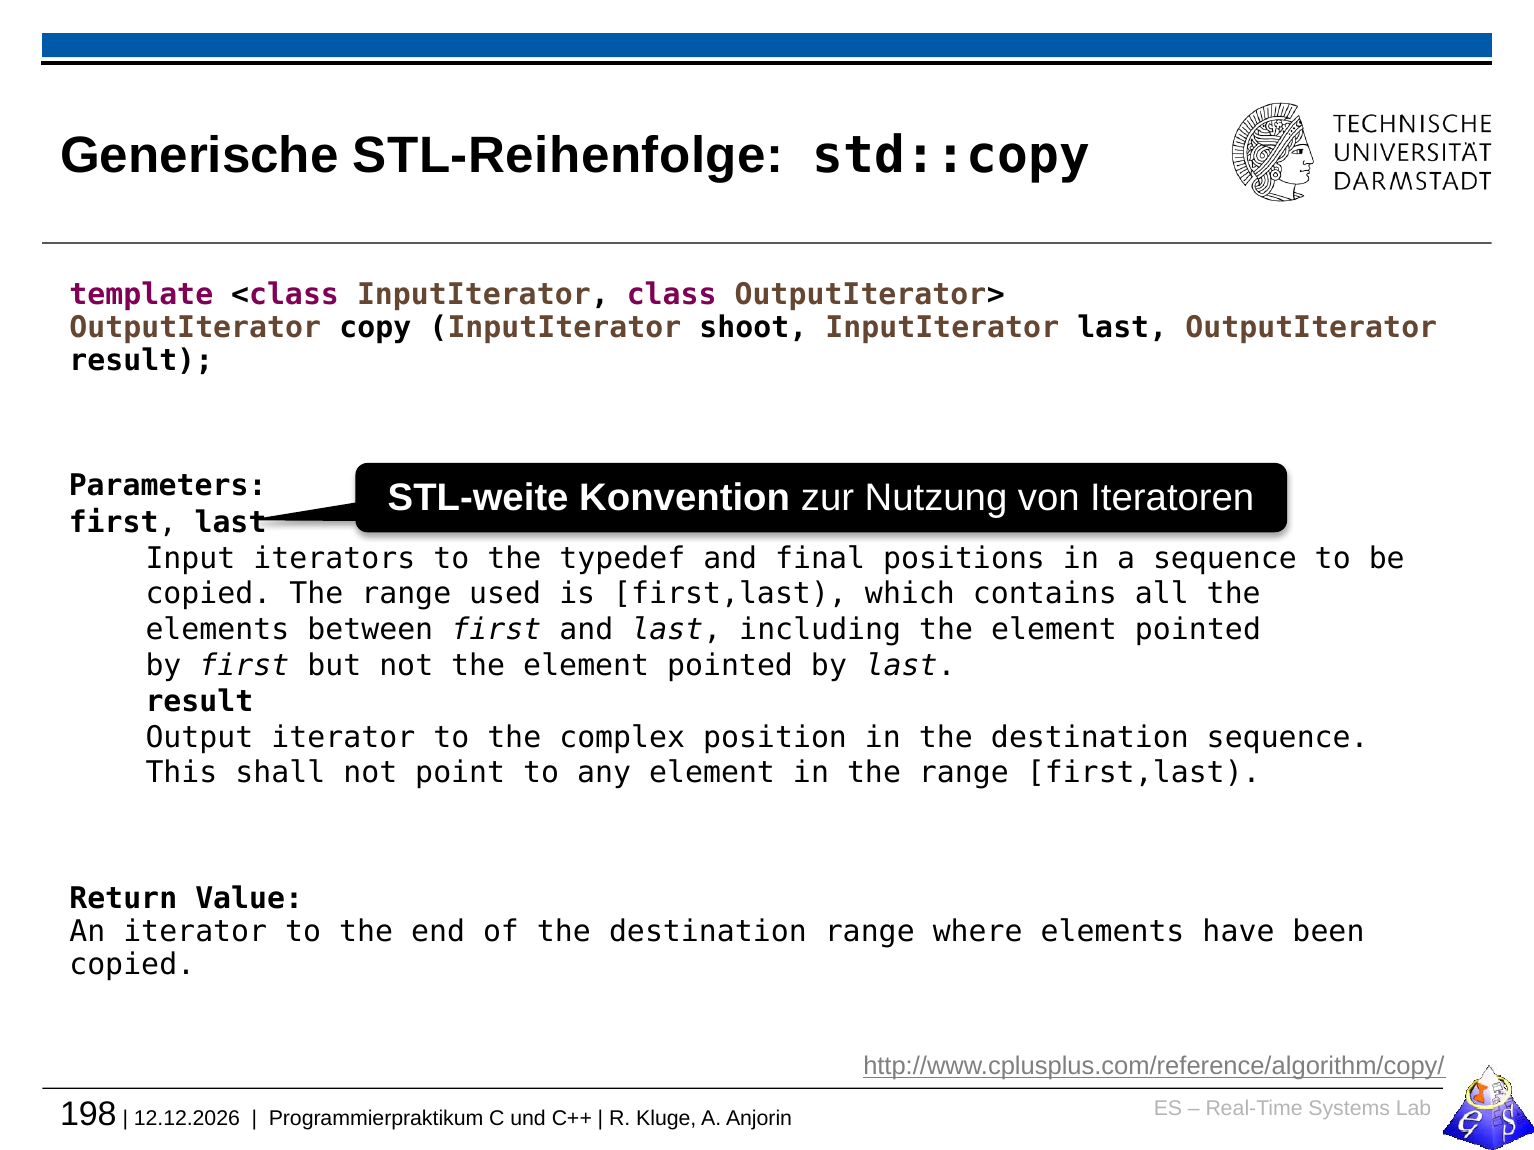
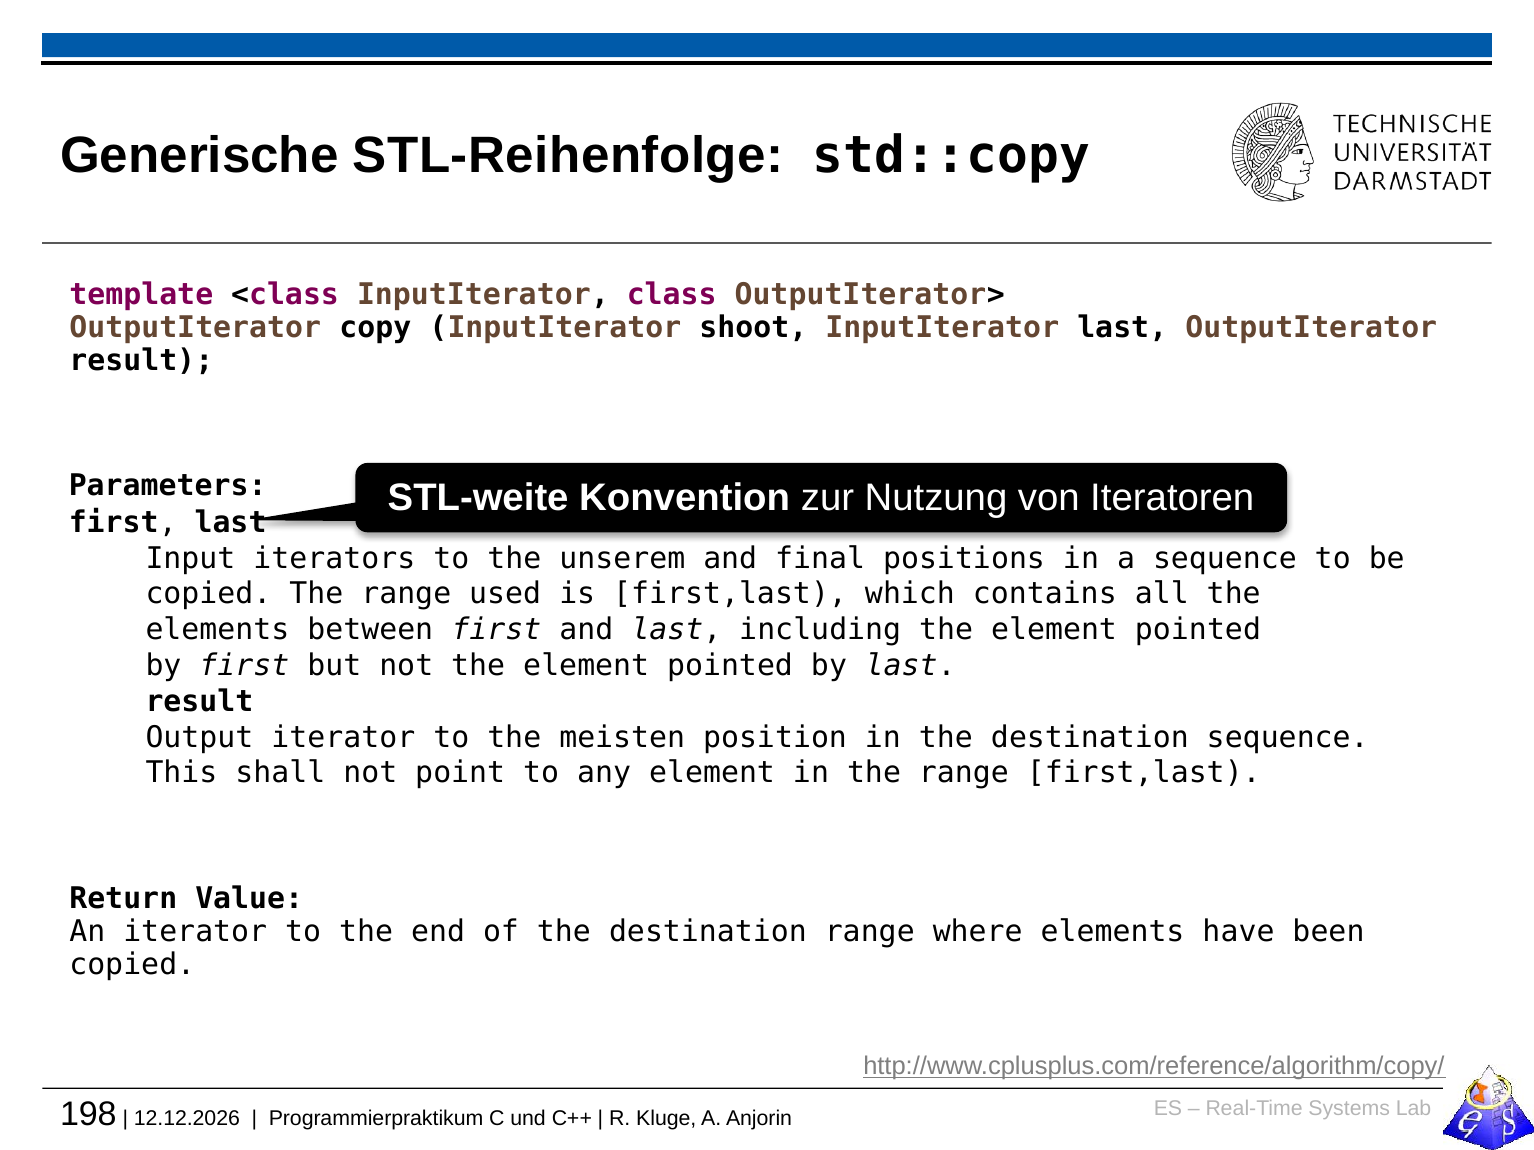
typedef: typedef -> unserem (622, 559)
complex: complex -> meisten (622, 738)
